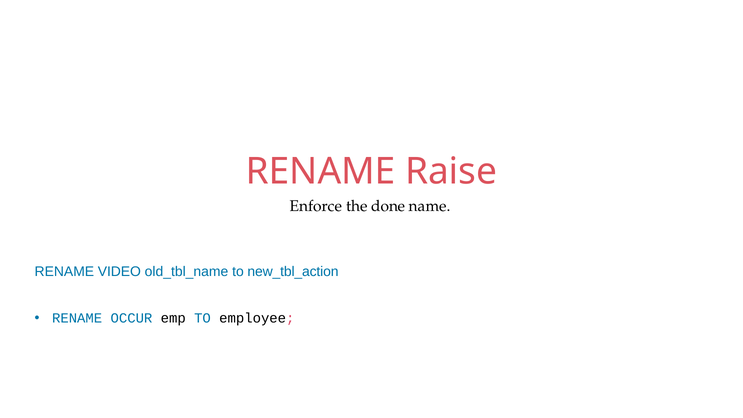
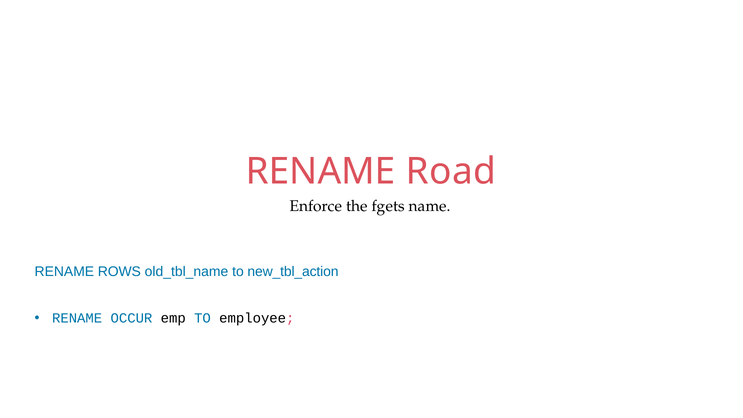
Raise: Raise -> Road (451, 172)
done: done -> fgets (388, 206)
VIDEO: VIDEO -> ROWS (119, 271)
